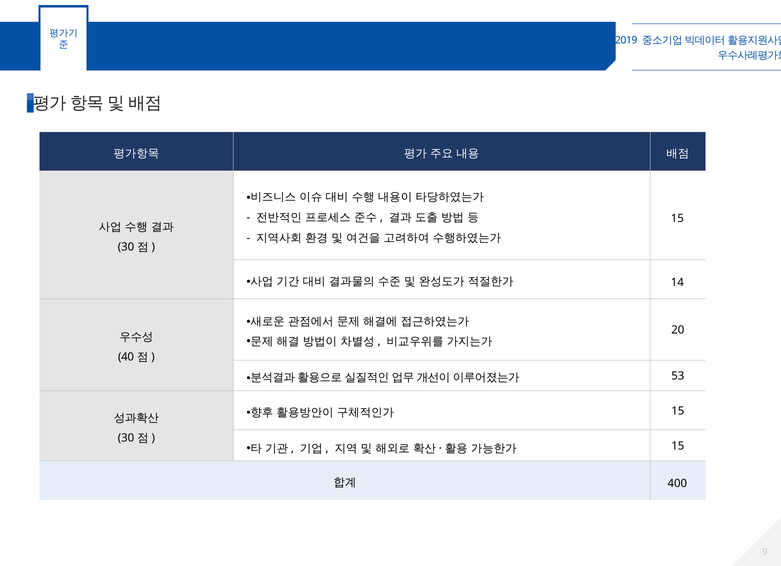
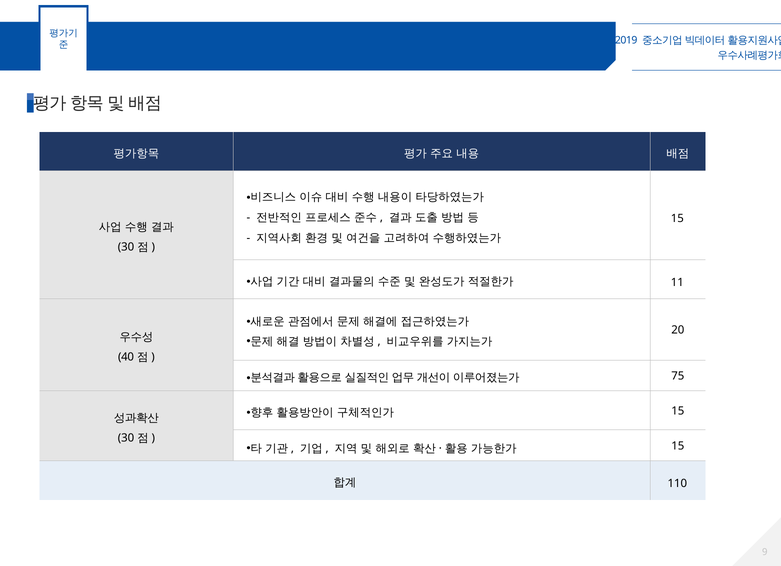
14: 14 -> 11 (677, 282)
53: 53 -> 75 (678, 376)
400: 400 -> 110 (677, 483)
